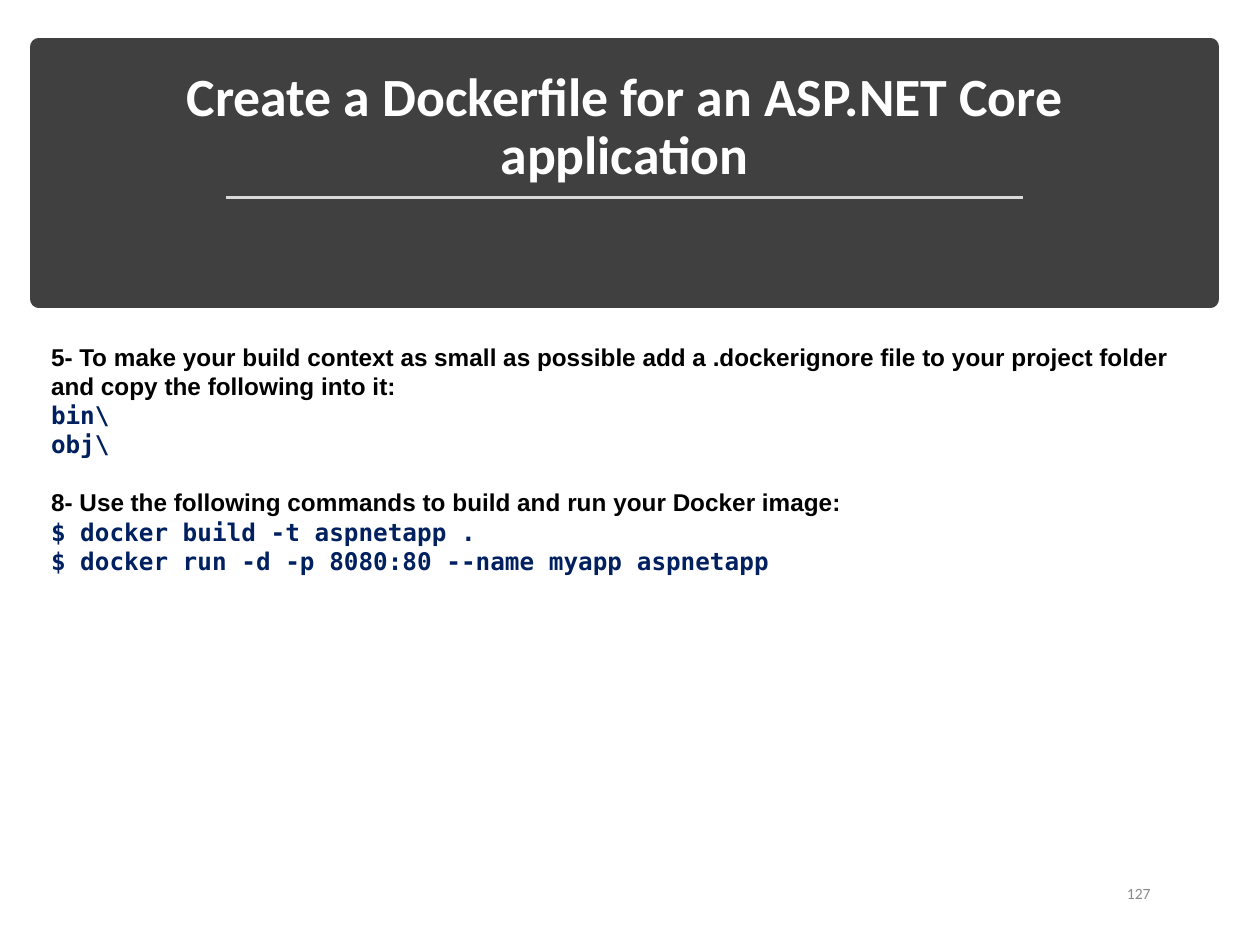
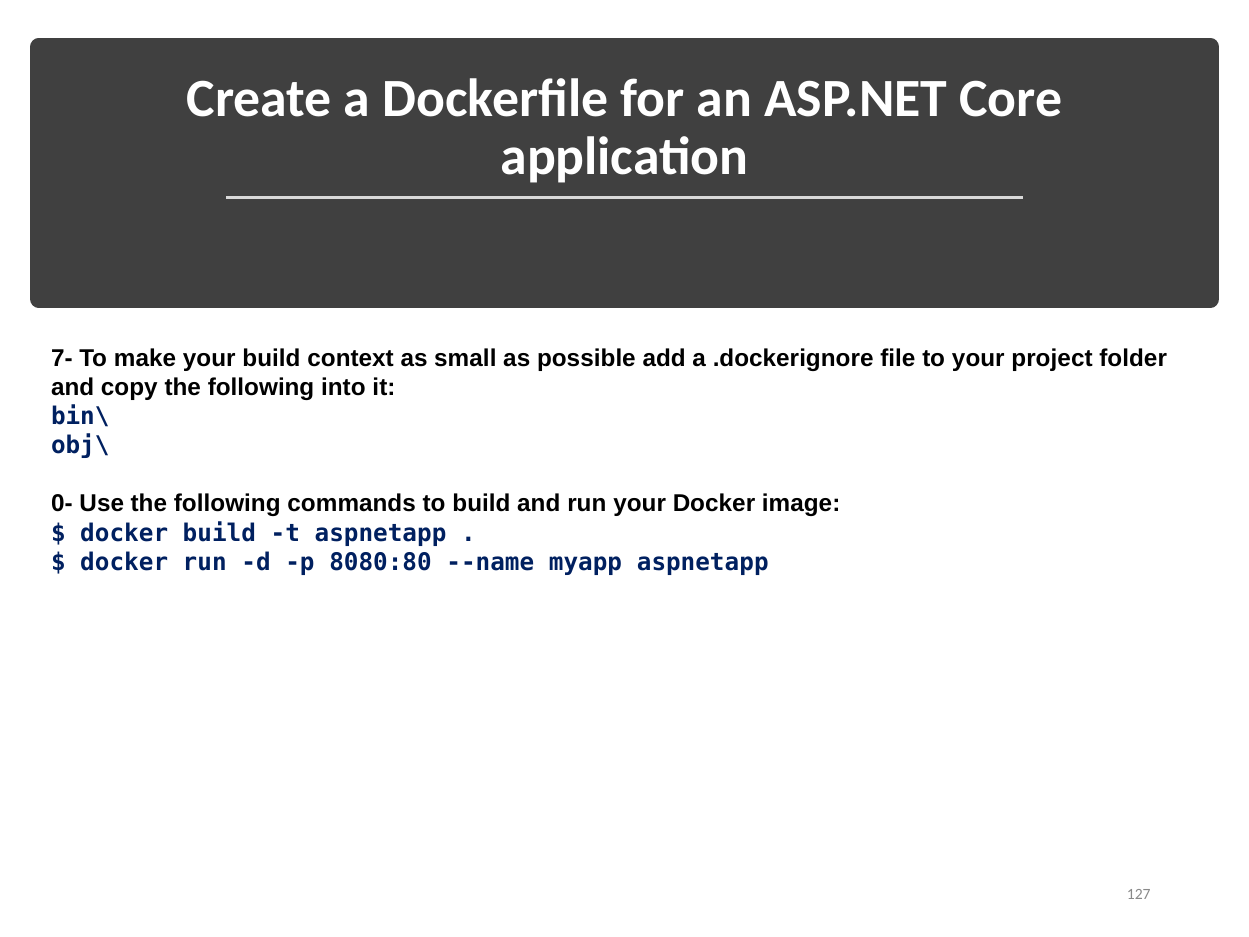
5-: 5- -> 7- (62, 358)
8-: 8- -> 0- (62, 504)
